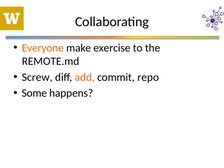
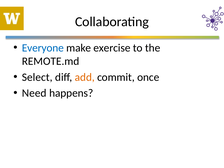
Everyone colour: orange -> blue (43, 48)
Screw: Screw -> Select (37, 77)
repo: repo -> once (148, 77)
Some: Some -> Need (34, 93)
